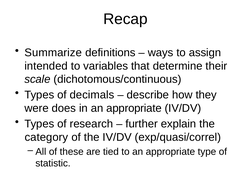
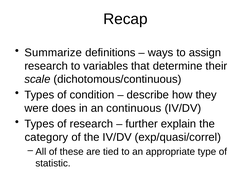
intended: intended -> research (46, 66)
decimals: decimals -> condition (92, 95)
in an appropriate: appropriate -> continuous (134, 108)
